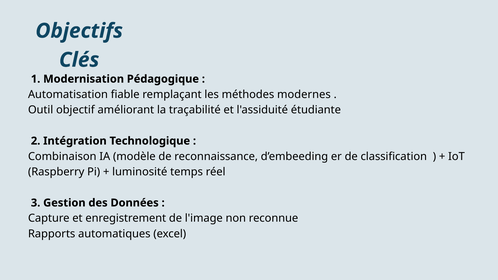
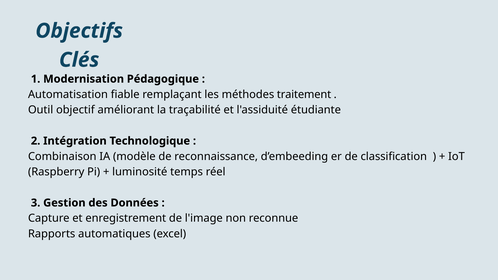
modernes: modernes -> traitement (304, 94)
